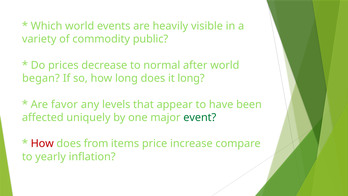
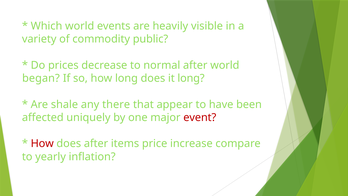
favor: favor -> shale (64, 104)
levels: levels -> there (116, 104)
event colour: green -> red (200, 117)
does from: from -> after (96, 143)
